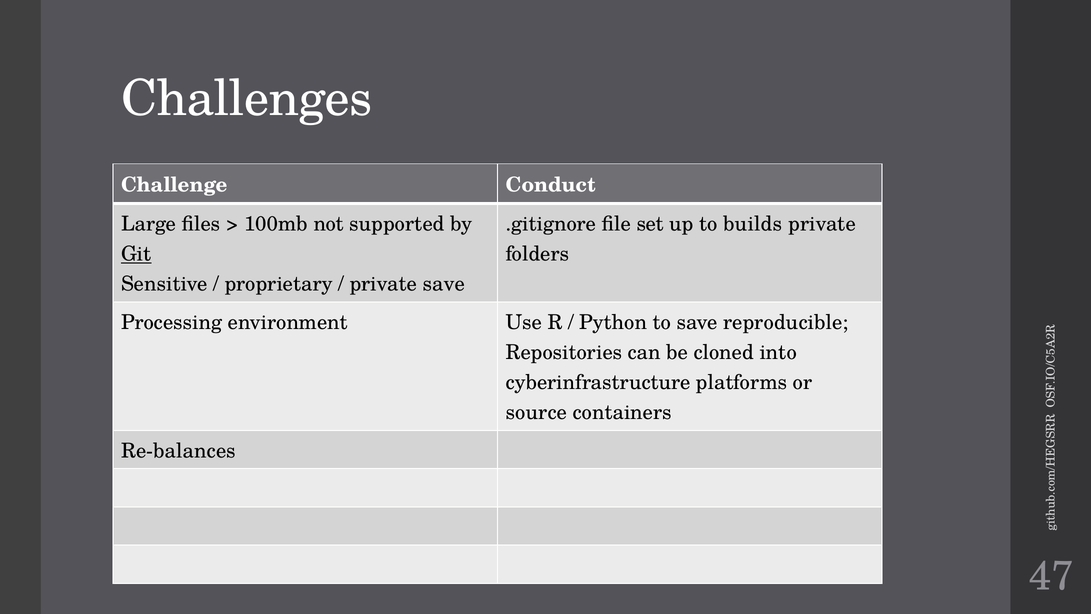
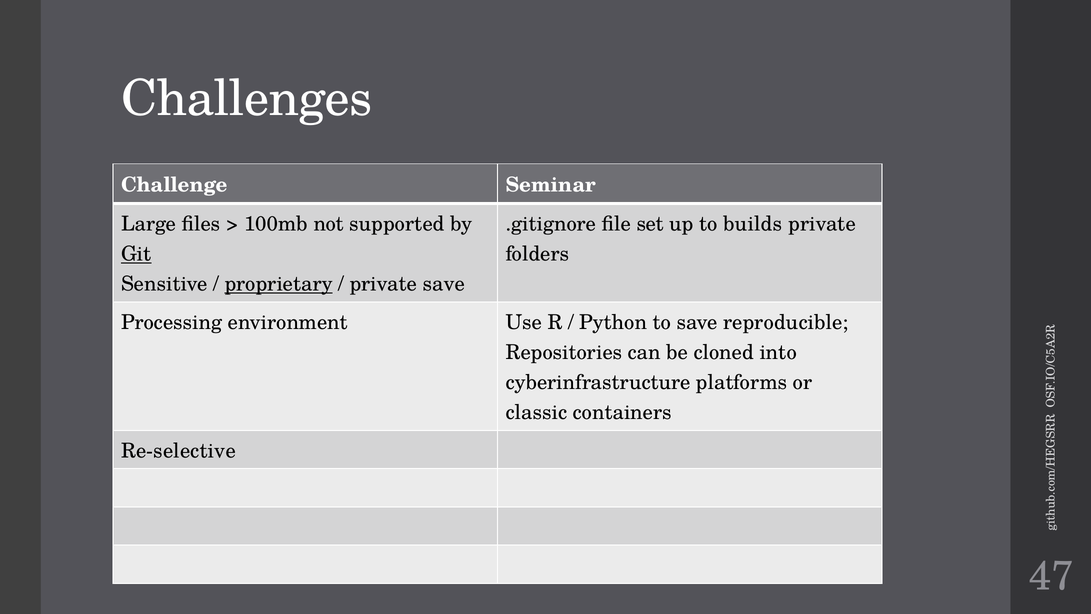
Conduct: Conduct -> Seminar (551, 185)
proprietary underline: none -> present (279, 284)
source: source -> classic (536, 412)
Re-balances: Re-balances -> Re-selective (179, 451)
